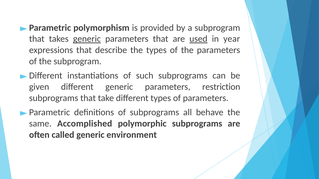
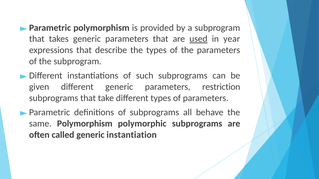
generic underline: present -> none (87, 39)
same Accomplished: Accomplished -> Polymorphism (85, 124)
environment: environment -> instantiation (132, 135)
